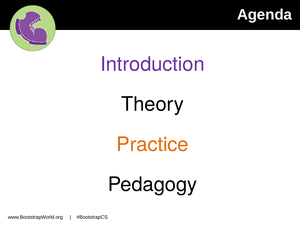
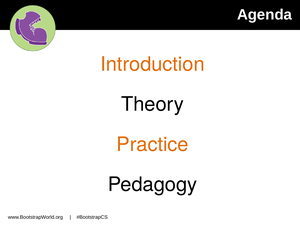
Introduction colour: purple -> orange (152, 64)
